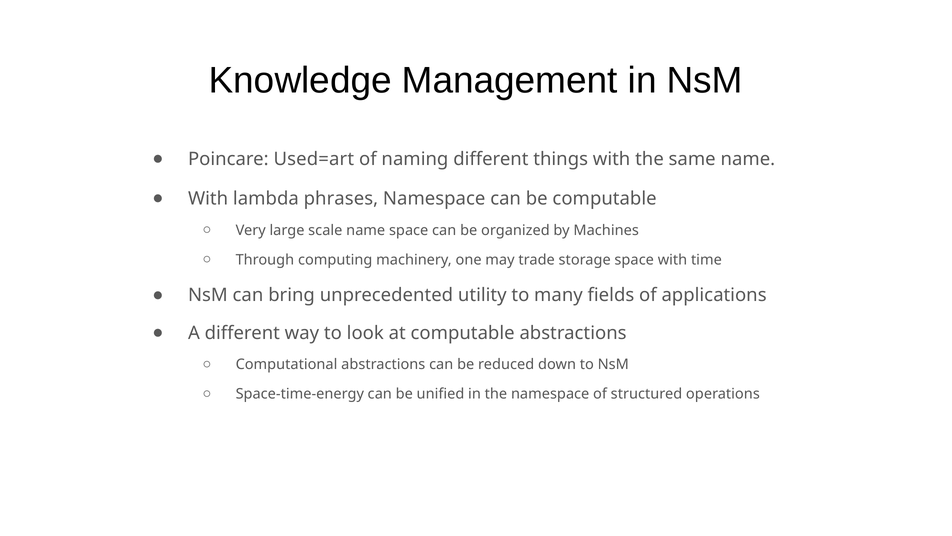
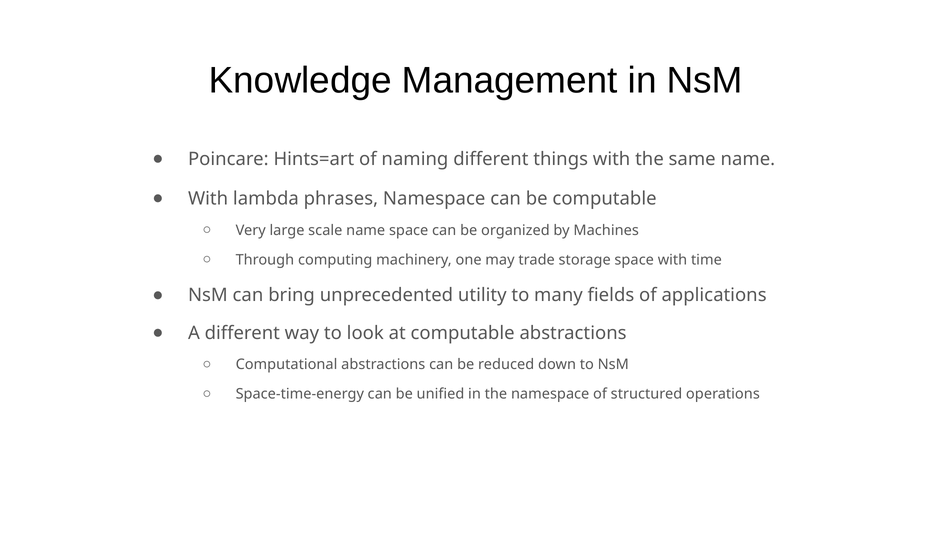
Used=art: Used=art -> Hints=art (314, 159)
